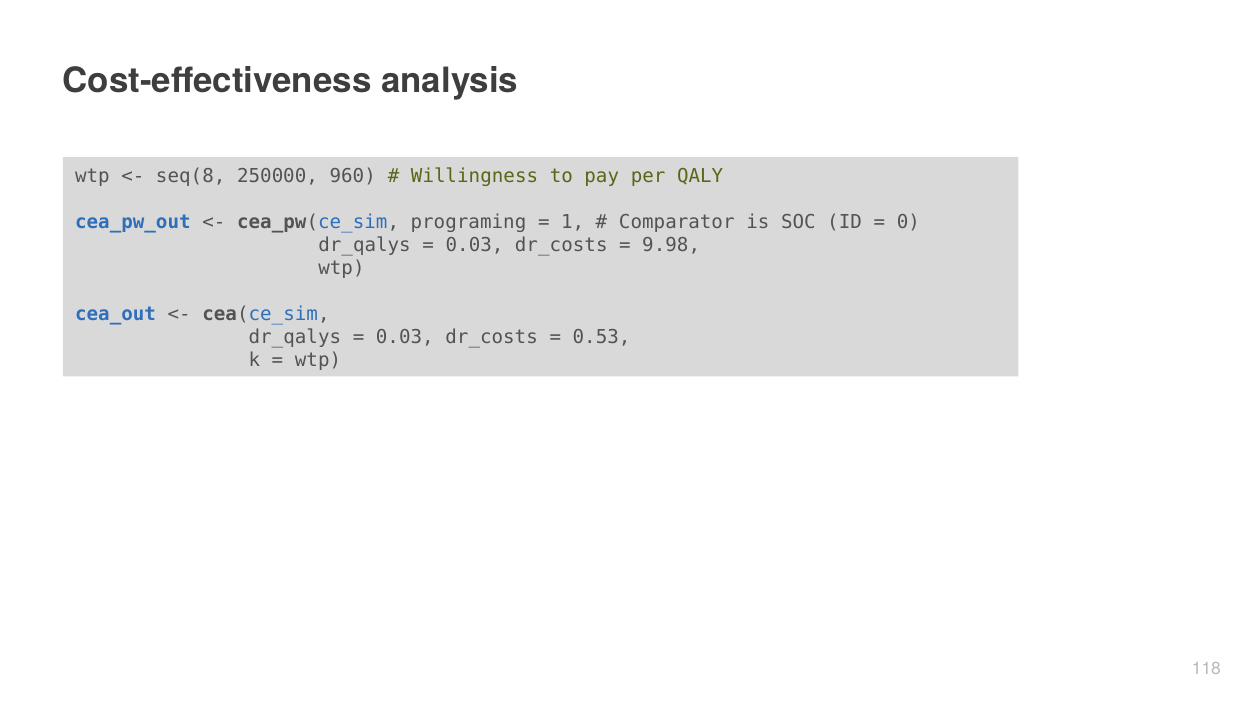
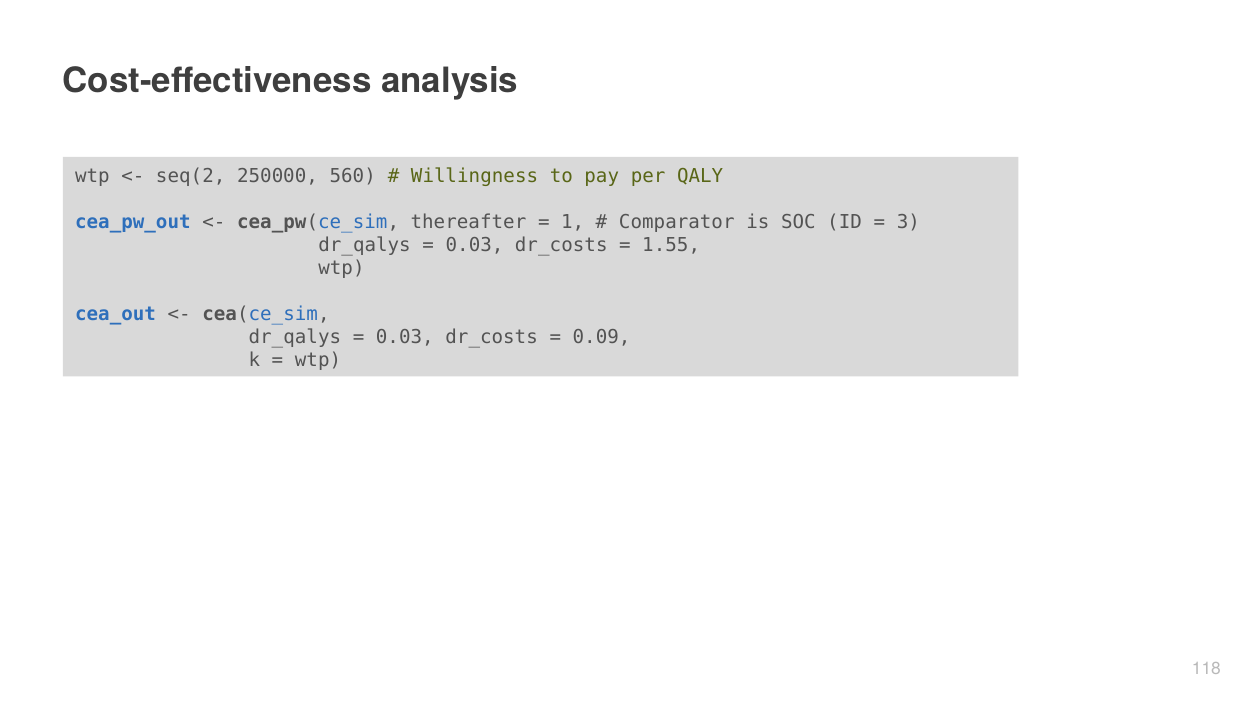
seq(8: seq(8 -> seq(2 (191, 176)
960: 960 -> 560 (353, 176)
programing: programing -> thereafter (468, 222)
0: 0 -> 3 (908, 222)
9.98: 9.98 -> 1.55 (671, 245)
0.53: 0.53 -> 0.09 (602, 337)
